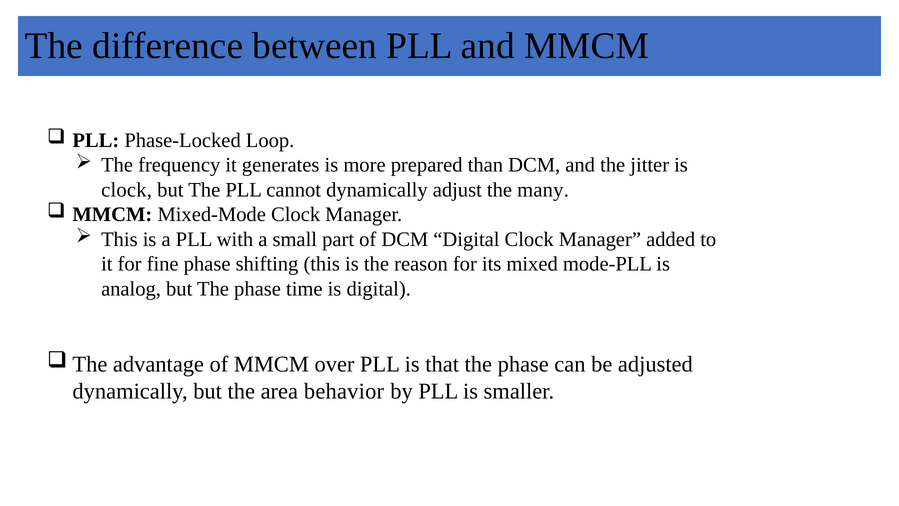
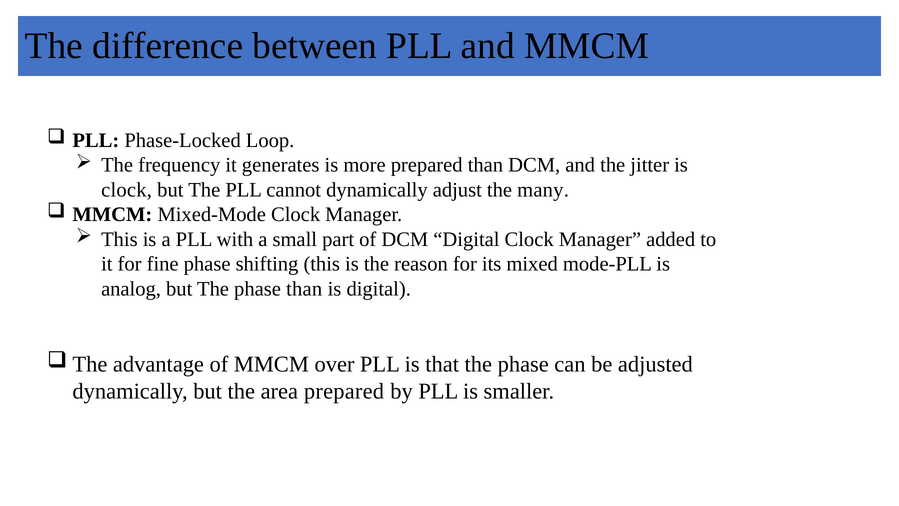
phase time: time -> than (304, 289)
area behavior: behavior -> prepared (344, 391)
